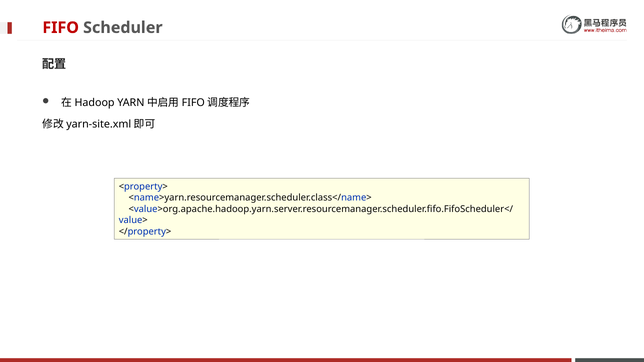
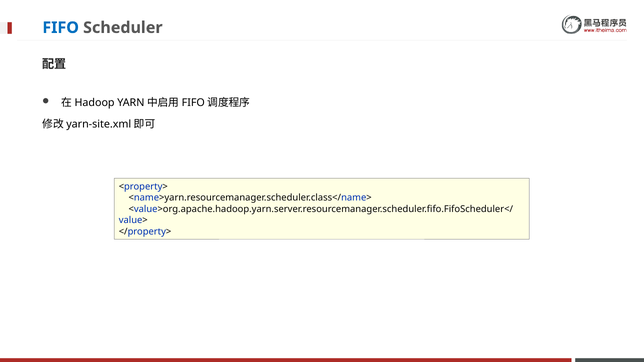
FIFO colour: red -> blue (61, 28)
